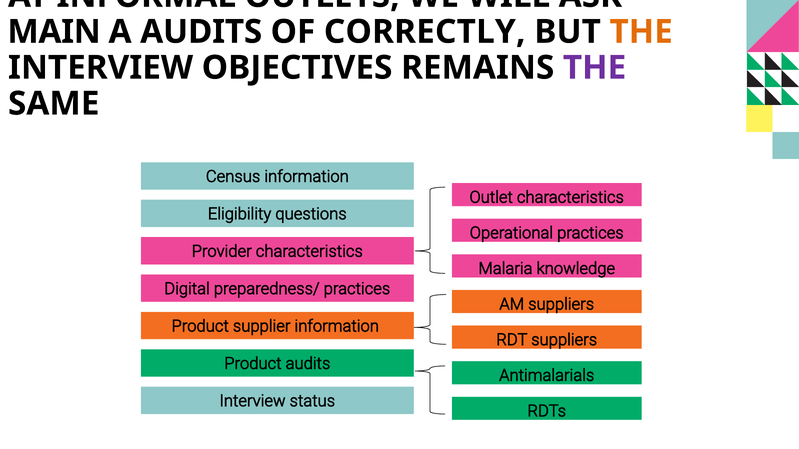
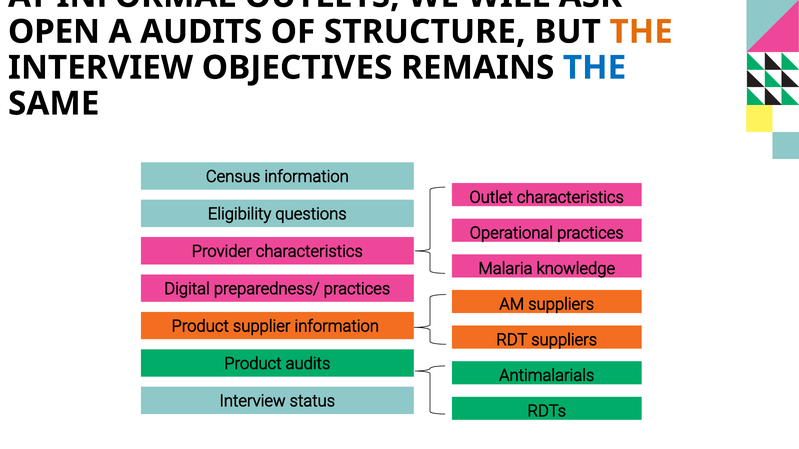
MAIN: MAIN -> OPEN (54, 32)
CORRECTLY: CORRECTLY -> STRUCTURE (425, 32)
THE colour: purple -> blue (595, 68)
